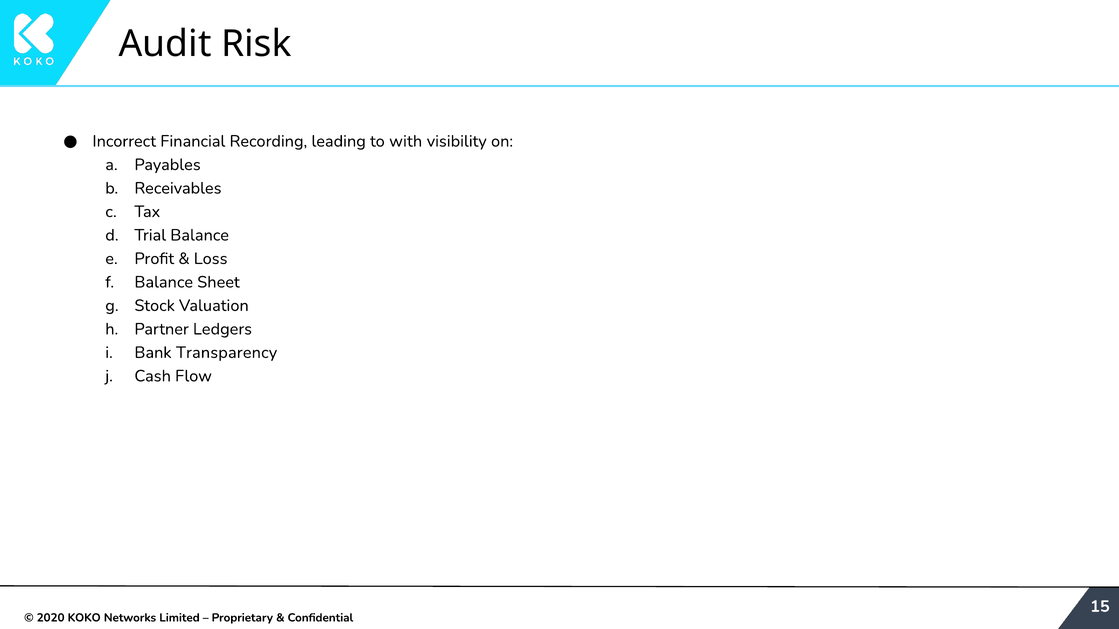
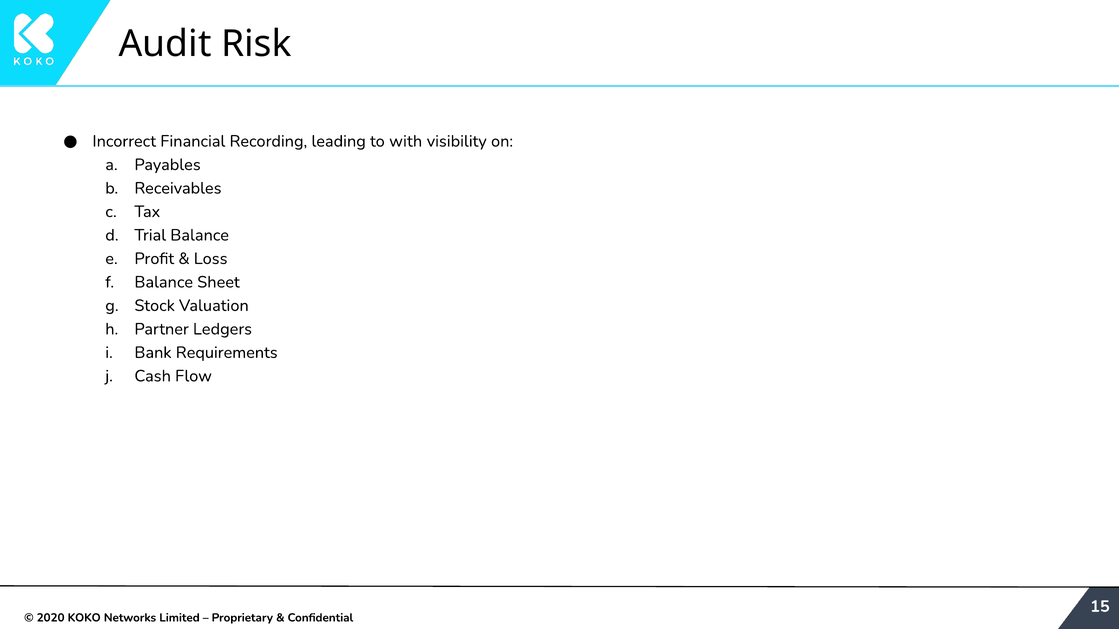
Transparency: Transparency -> Requirements (227, 353)
